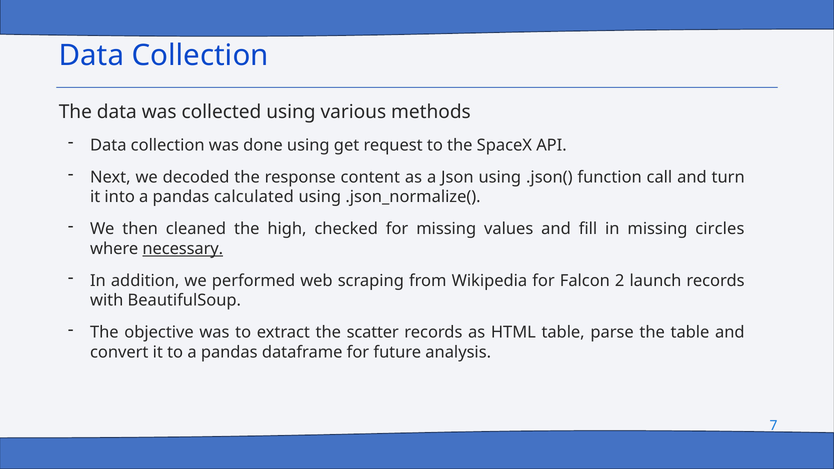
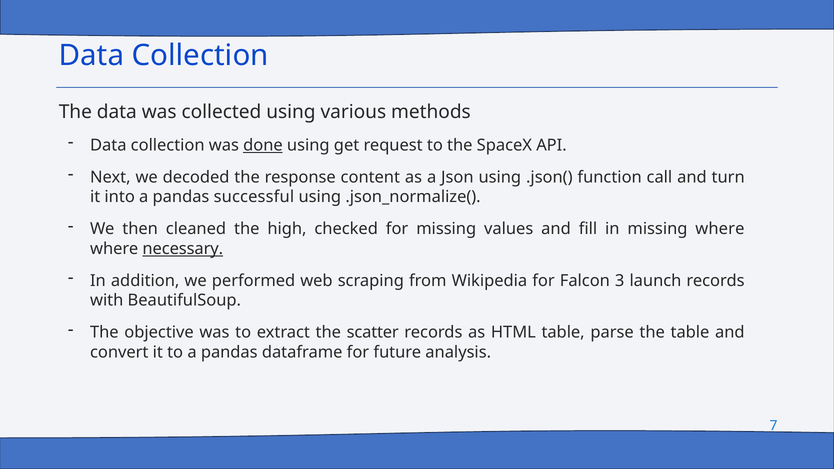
done underline: none -> present (263, 145)
calculated: calculated -> successful (254, 197)
missing circles: circles -> where (720, 229)
2: 2 -> 3 (620, 281)
